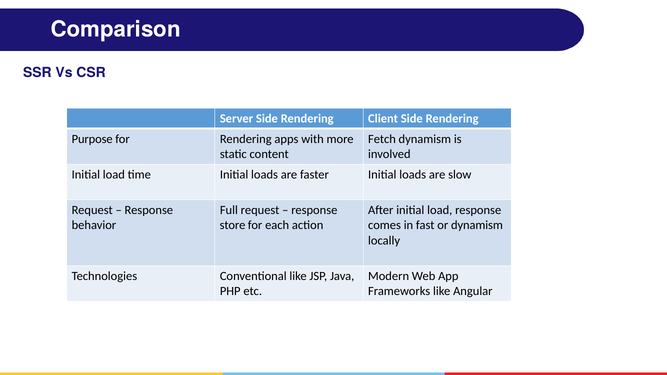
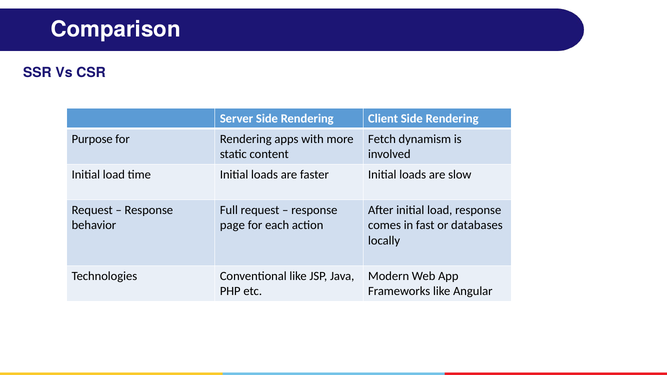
store: store -> page (232, 225)
or dynamism: dynamism -> databases (477, 225)
